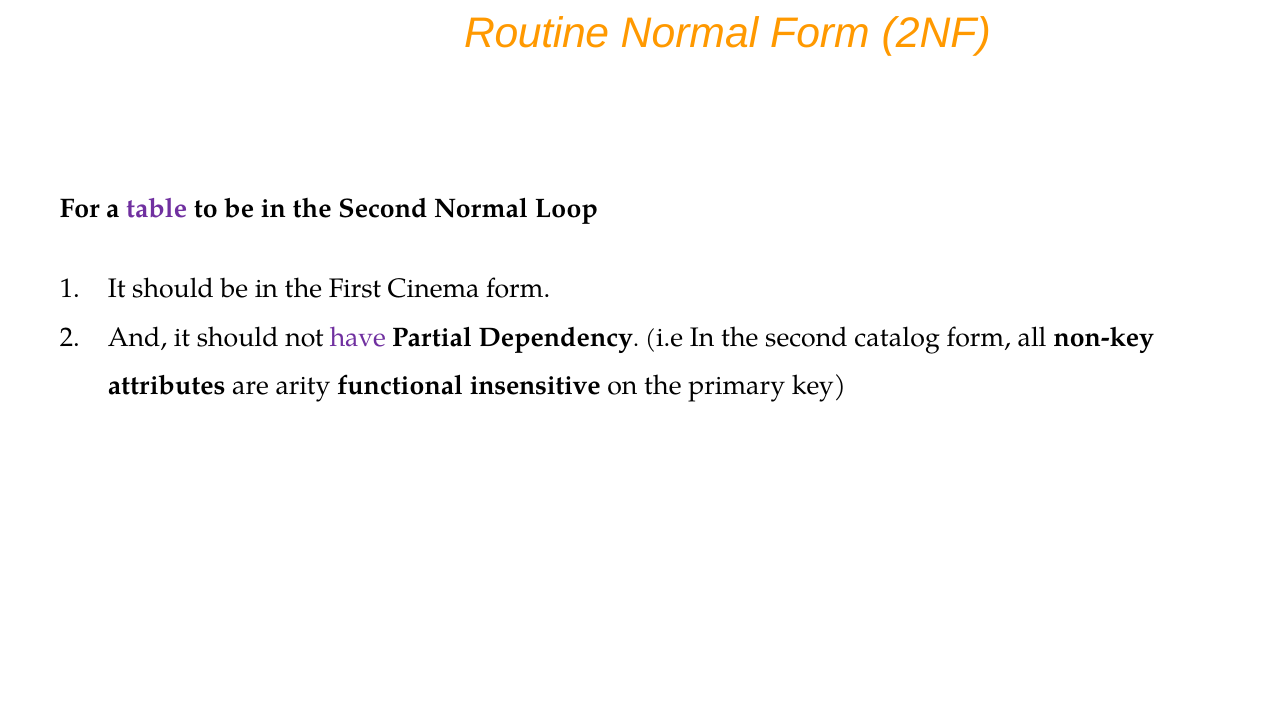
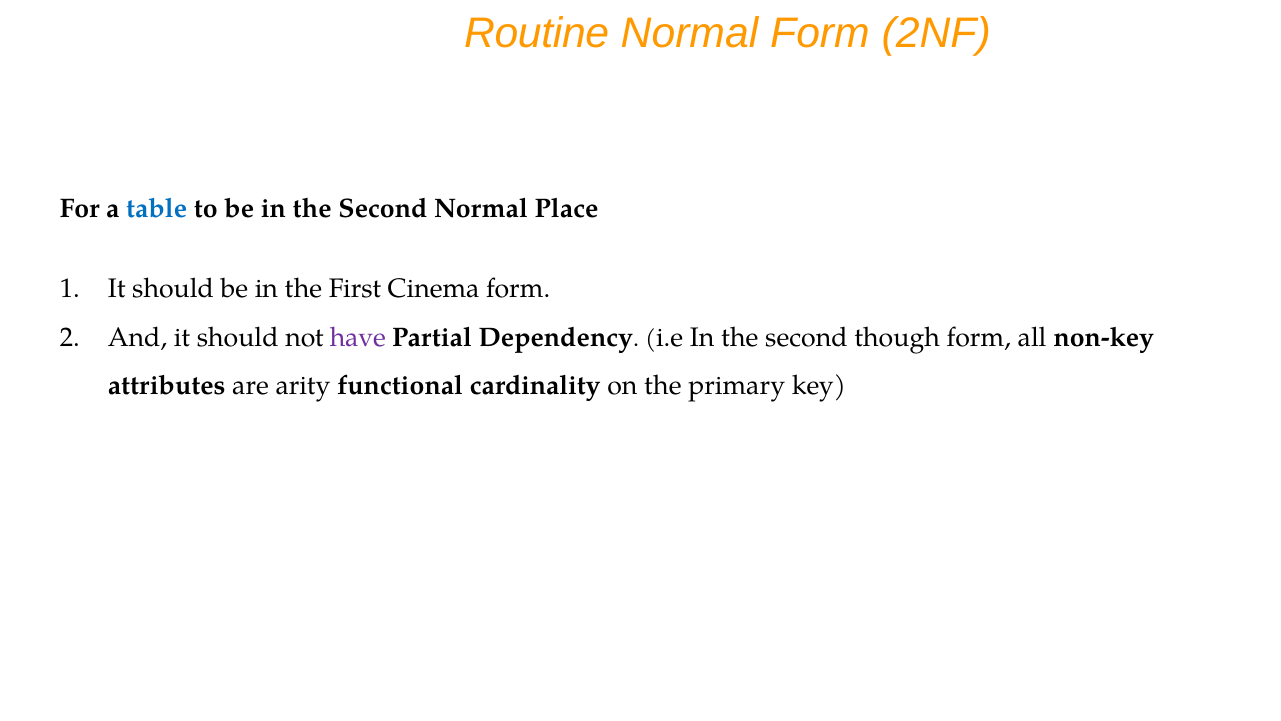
table colour: purple -> blue (157, 209)
Loop: Loop -> Place (567, 209)
catalog: catalog -> though (897, 337)
insensitive: insensitive -> cardinality (535, 385)
